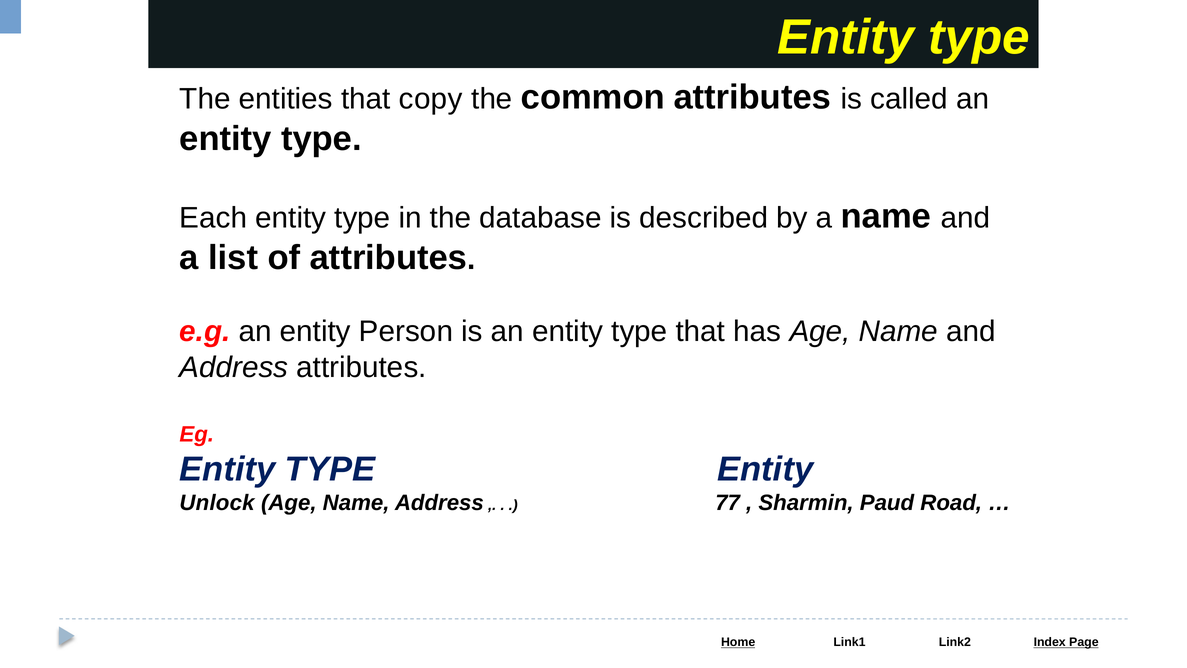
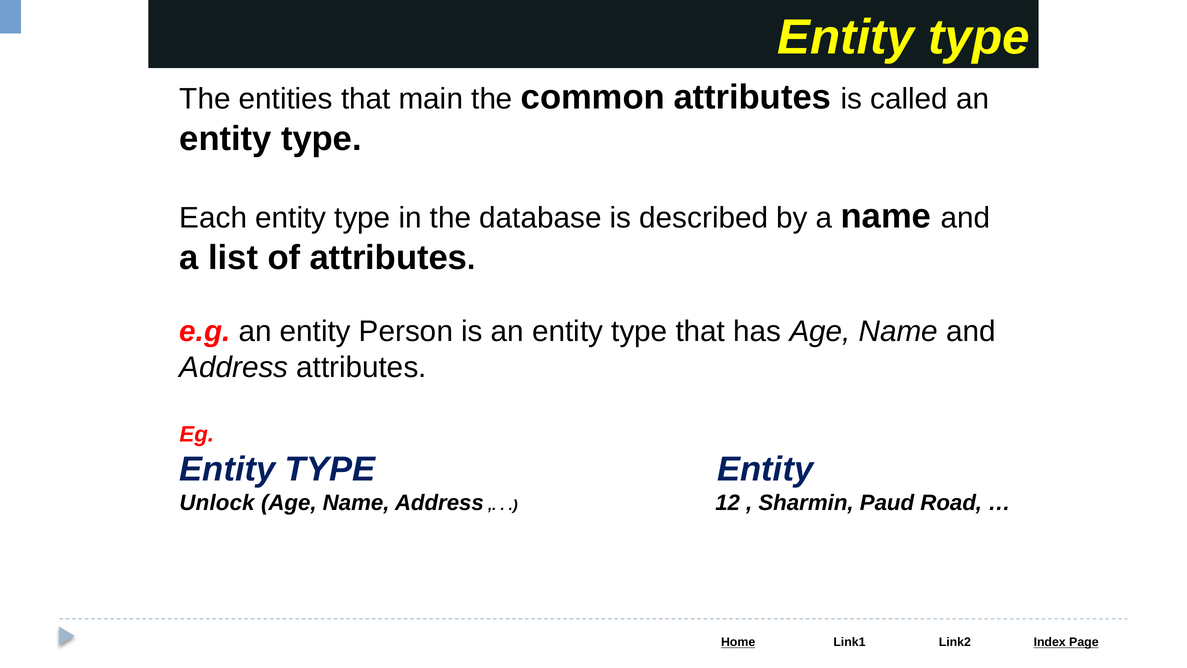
copy: copy -> main (431, 99)
77: 77 -> 12 (728, 503)
